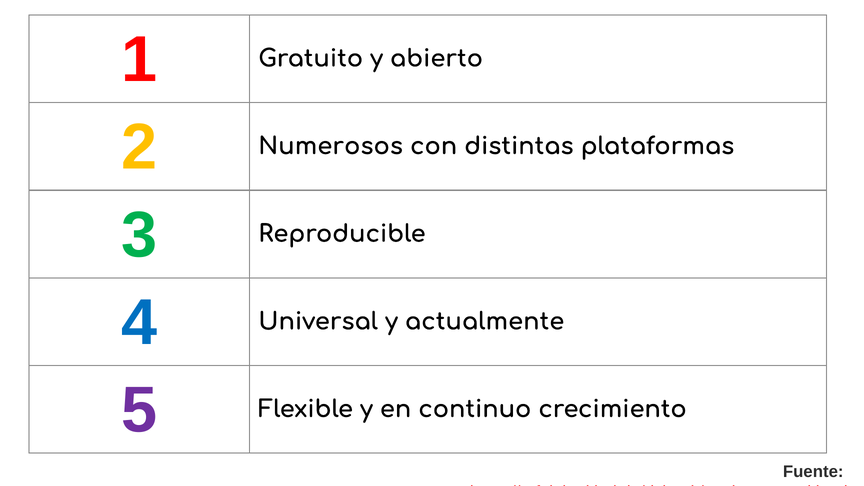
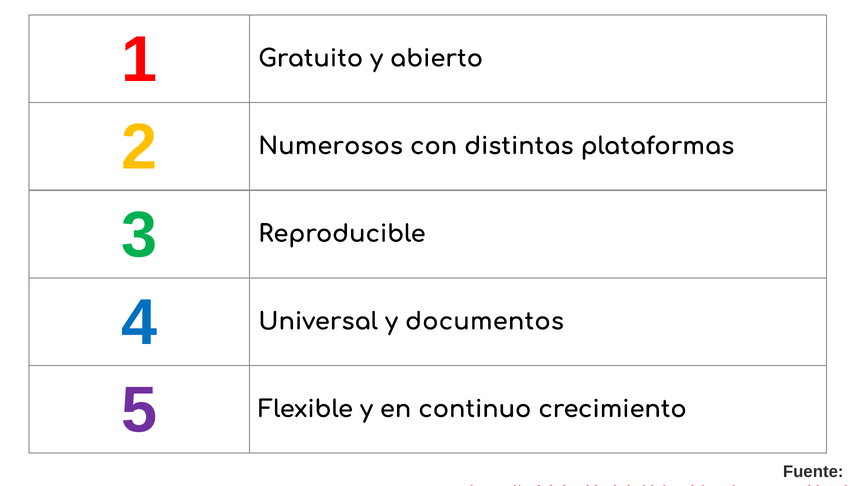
actualmente: actualmente -> documentos (485, 322)
